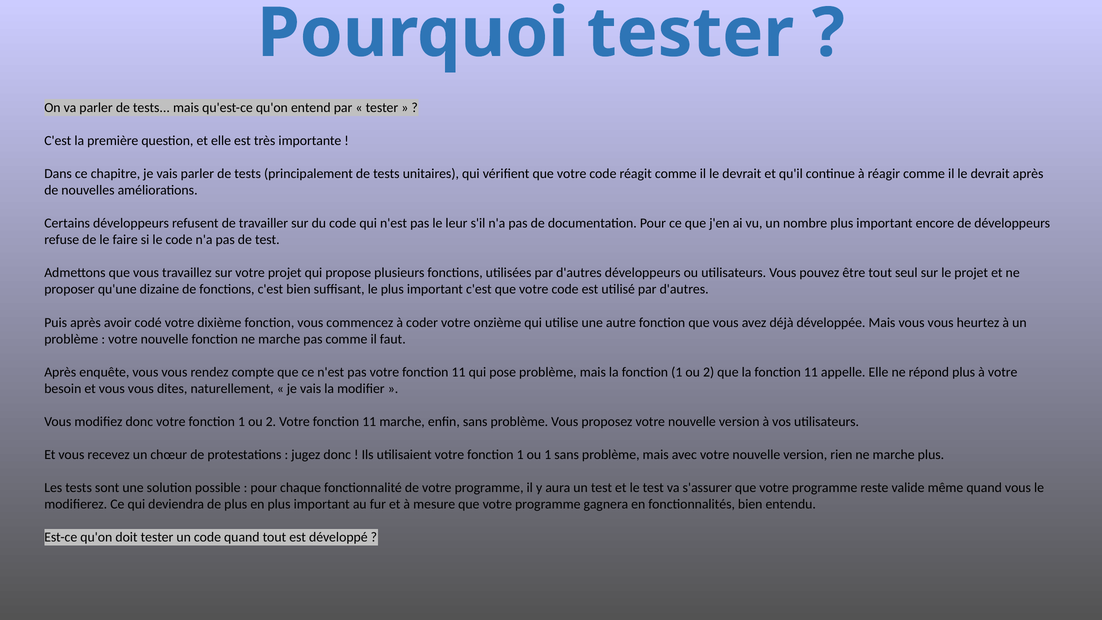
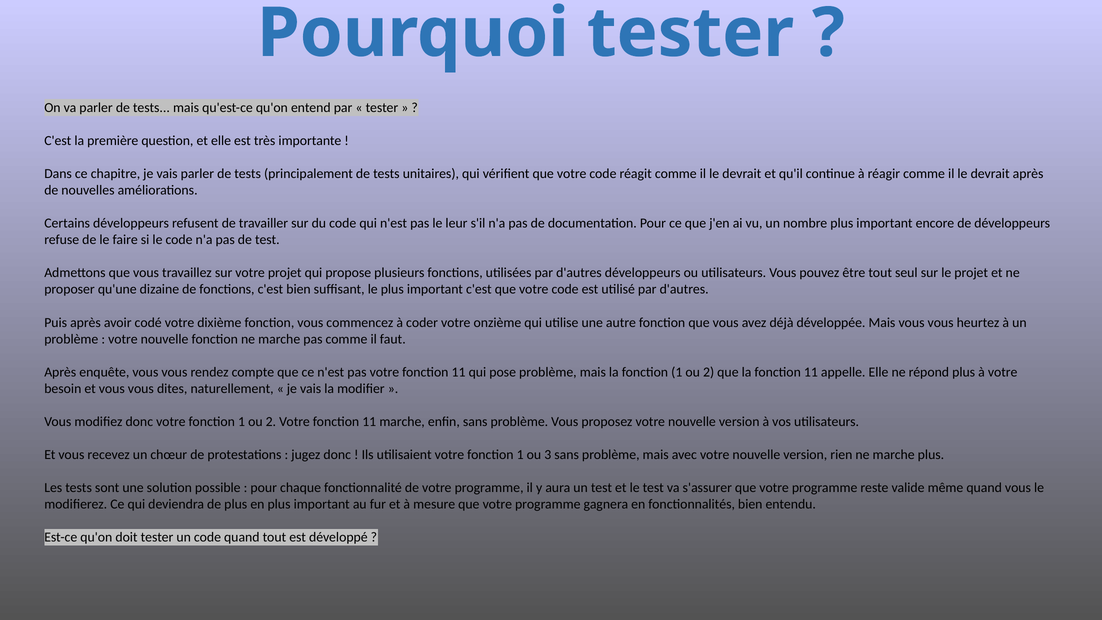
ou 1: 1 -> 3 (548, 455)
